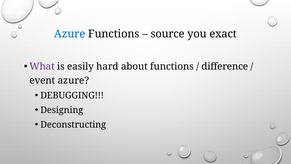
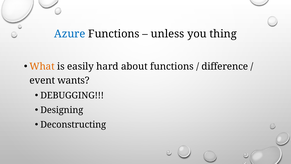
source: source -> unless (167, 34)
exact: exact -> thing (223, 34)
What colour: purple -> orange (42, 66)
event azure: azure -> wants (73, 80)
